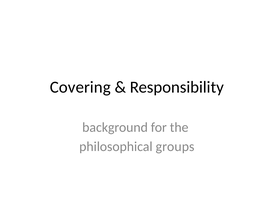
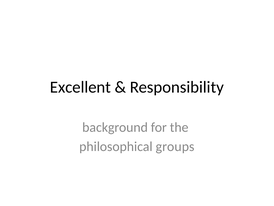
Covering: Covering -> Excellent (80, 87)
